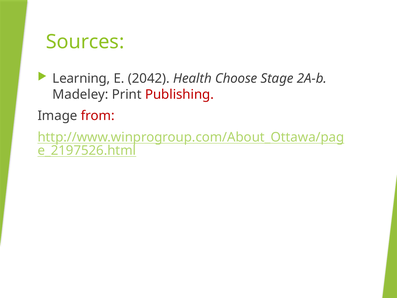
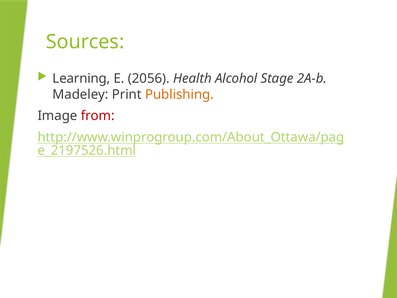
2042: 2042 -> 2056 (149, 78)
Choose: Choose -> Alcohol (236, 78)
Publishing colour: red -> orange (179, 94)
